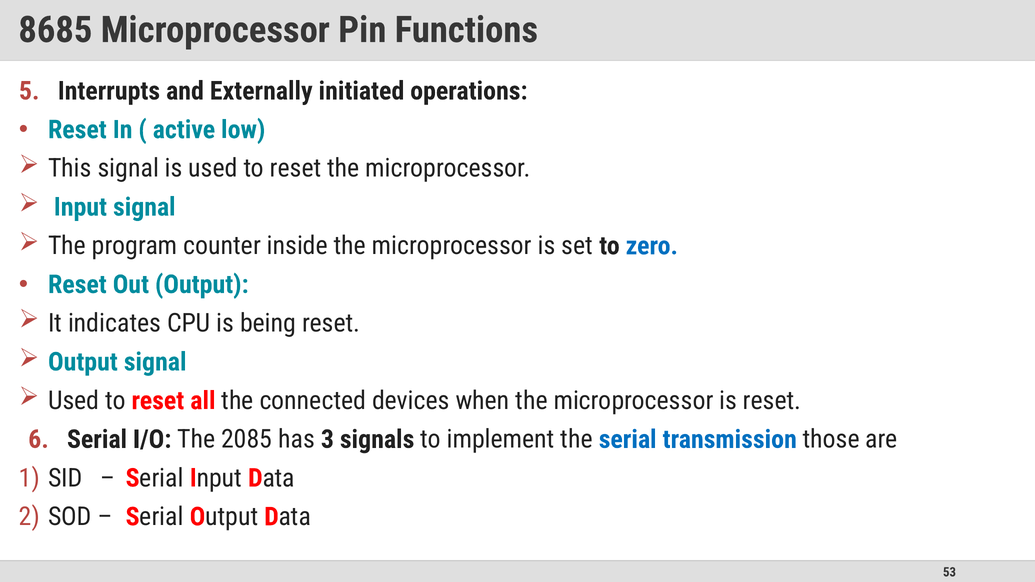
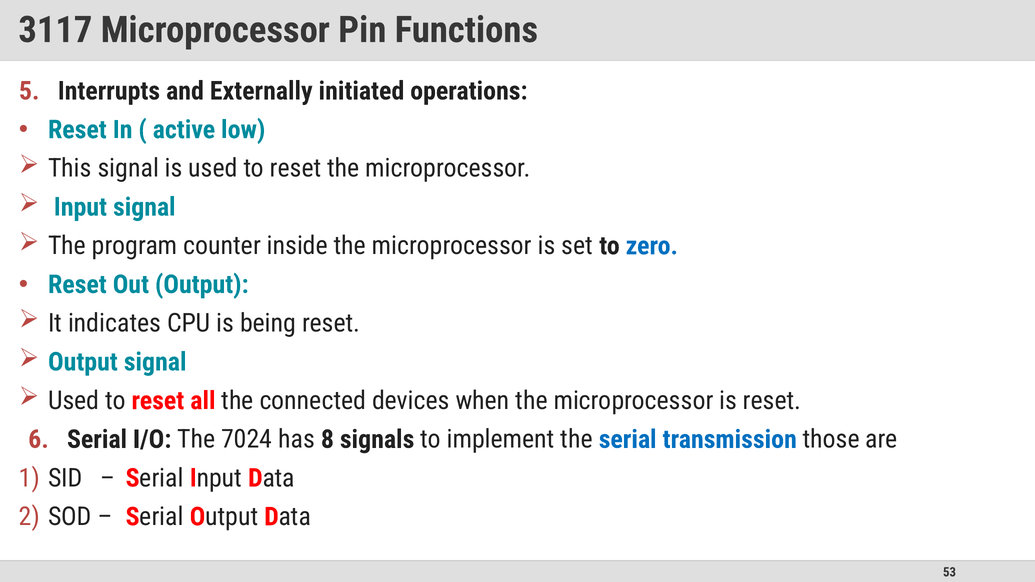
8685: 8685 -> 3117 (55, 30)
2085: 2085 -> 7024 (247, 439)
3: 3 -> 8 (327, 439)
